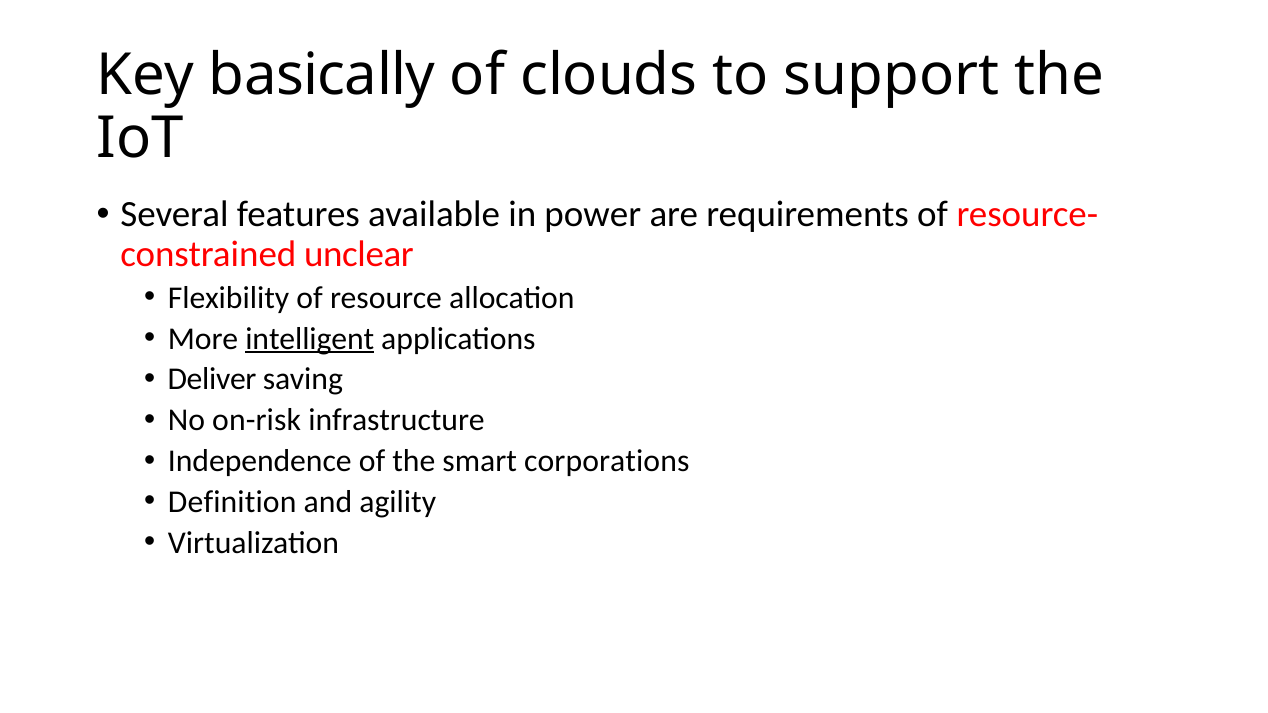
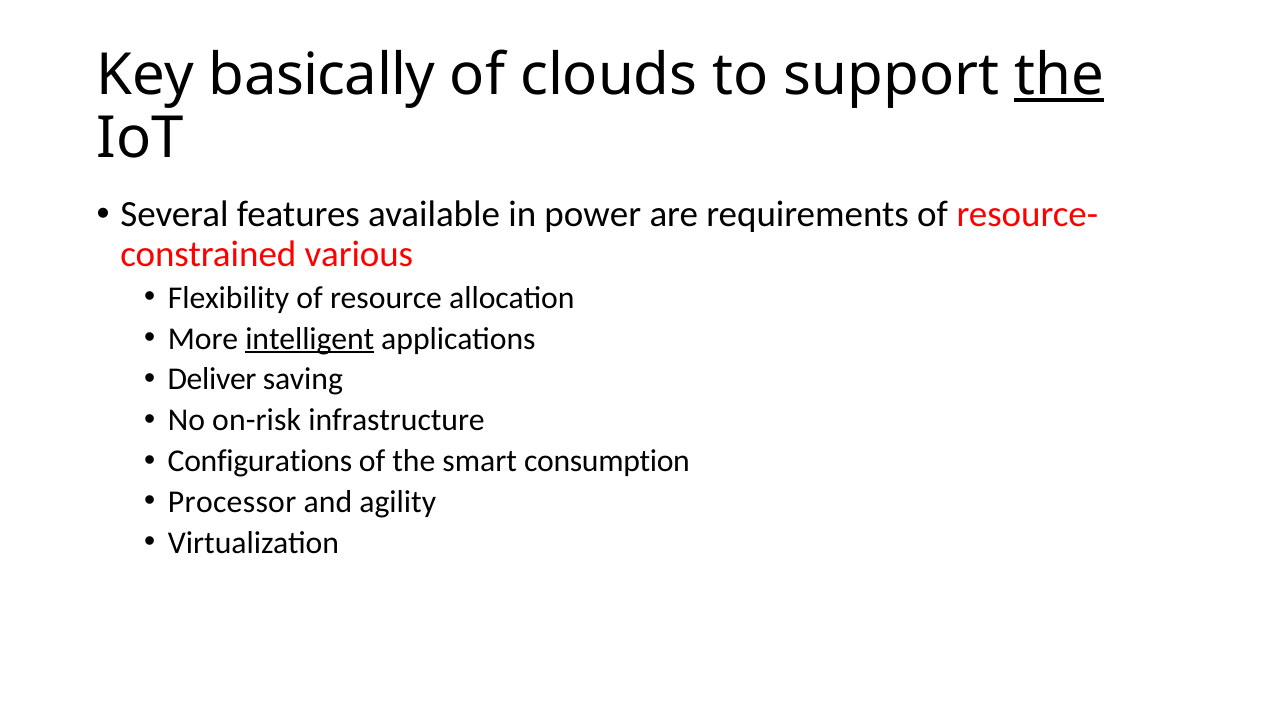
the underline: none -> present (1059, 75)
unclear: unclear -> various (359, 254)
Independence: Independence -> Configurations (260, 461)
corporations: corporations -> consumption (607, 461)
Definition: Definition -> Processor (232, 502)
